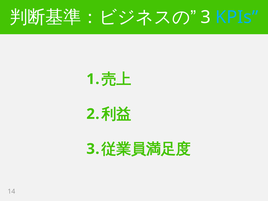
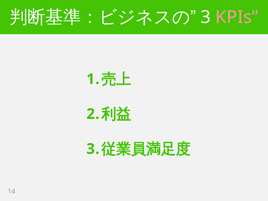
KPIs colour: light blue -> pink (237, 17)
